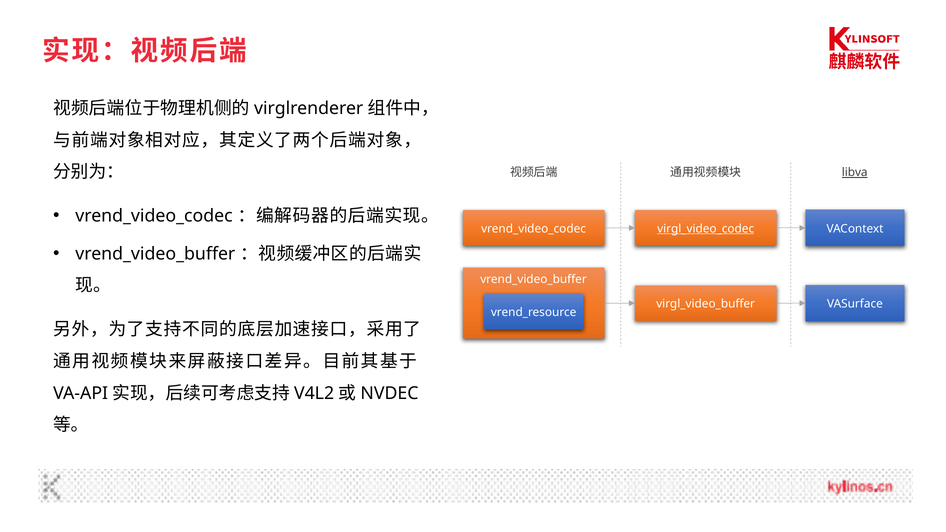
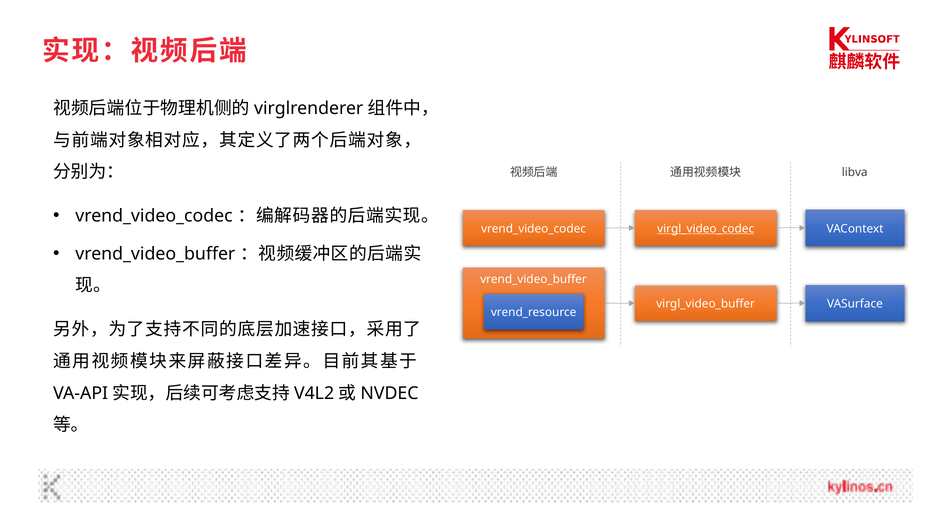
libva underline: present -> none (855, 173)
